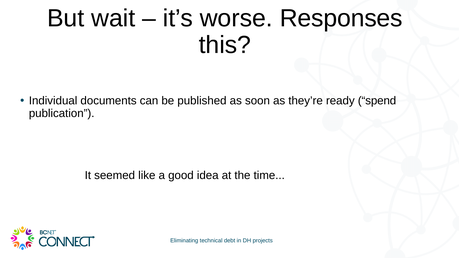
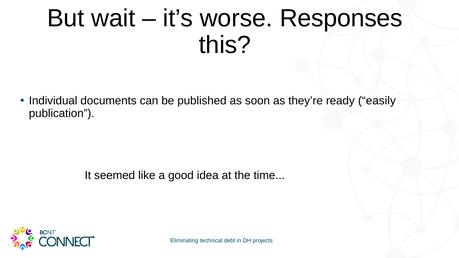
spend: spend -> easily (377, 101)
